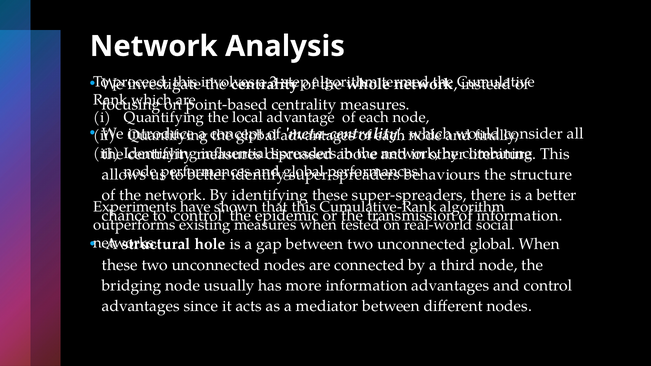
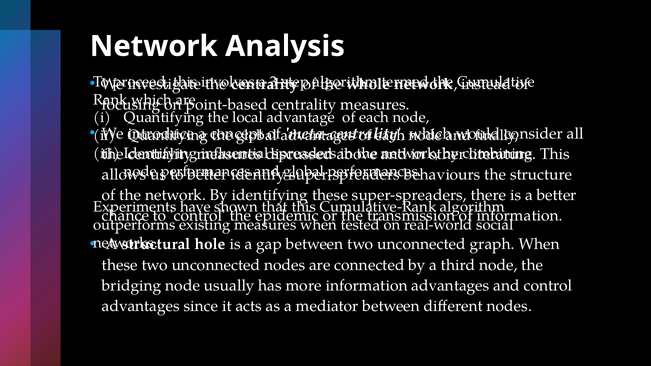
unconnected global: global -> graph (492, 244)
